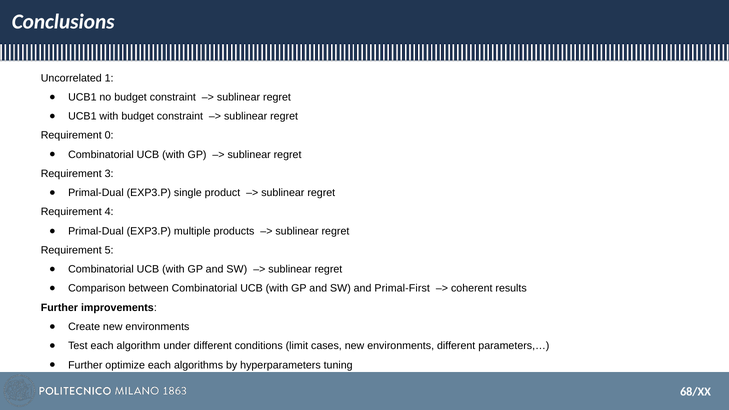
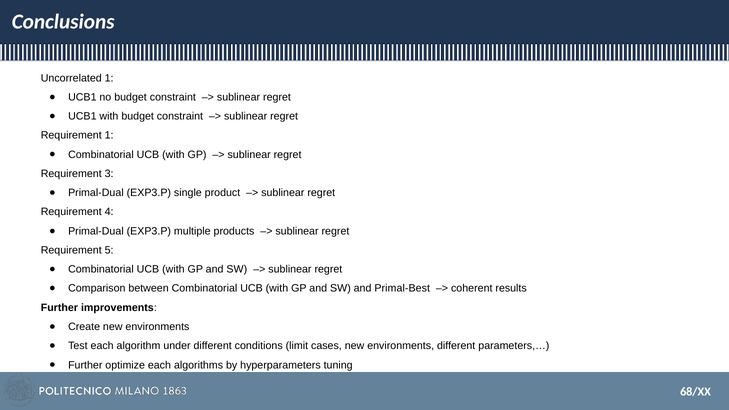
Requirement 0: 0 -> 1 (109, 135)
Primal-First: Primal-First -> Primal-Best (402, 289)
